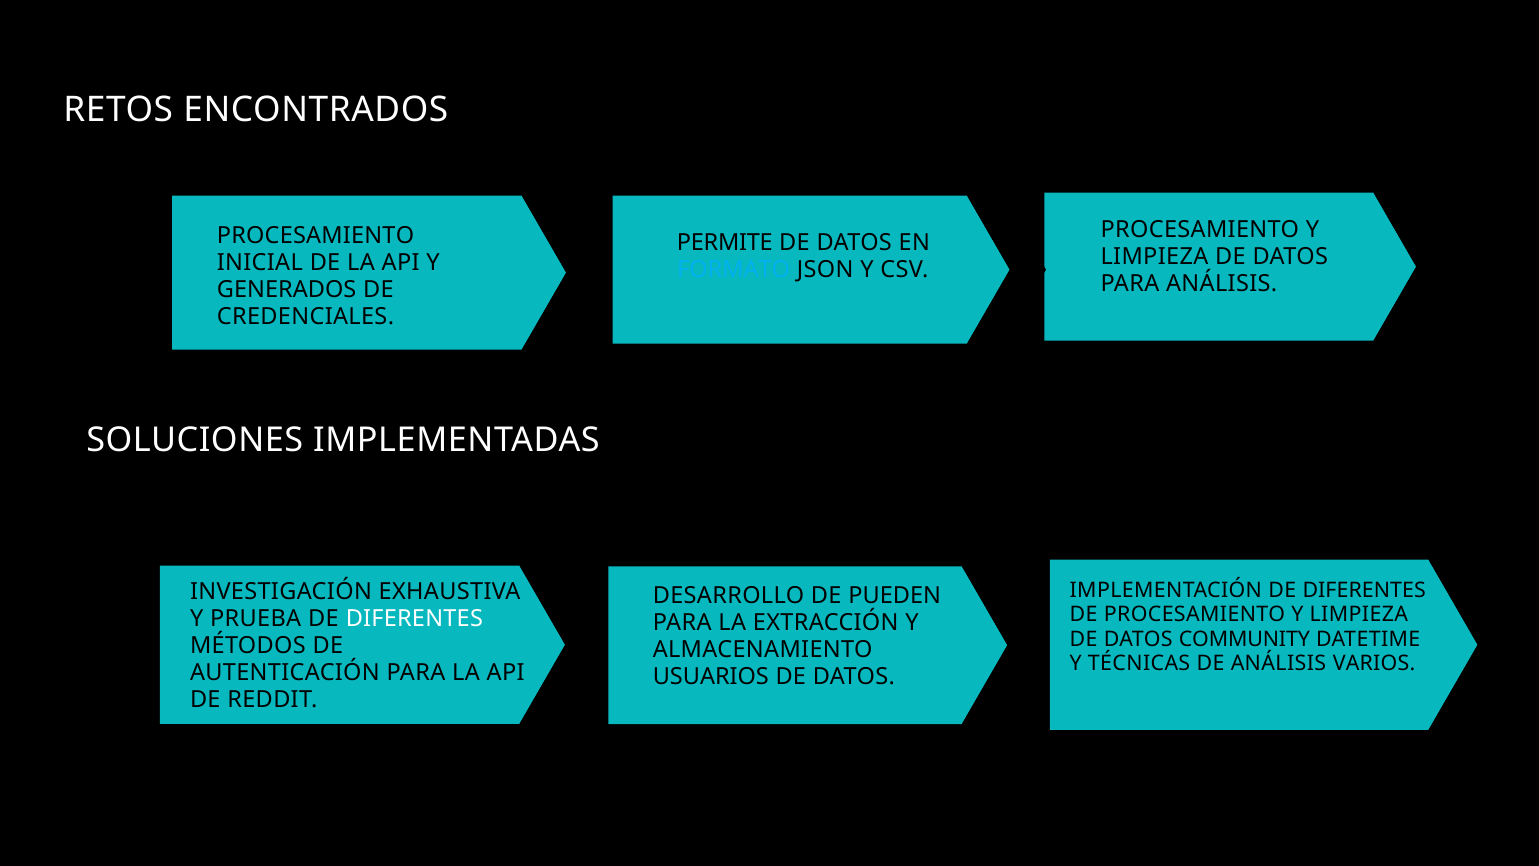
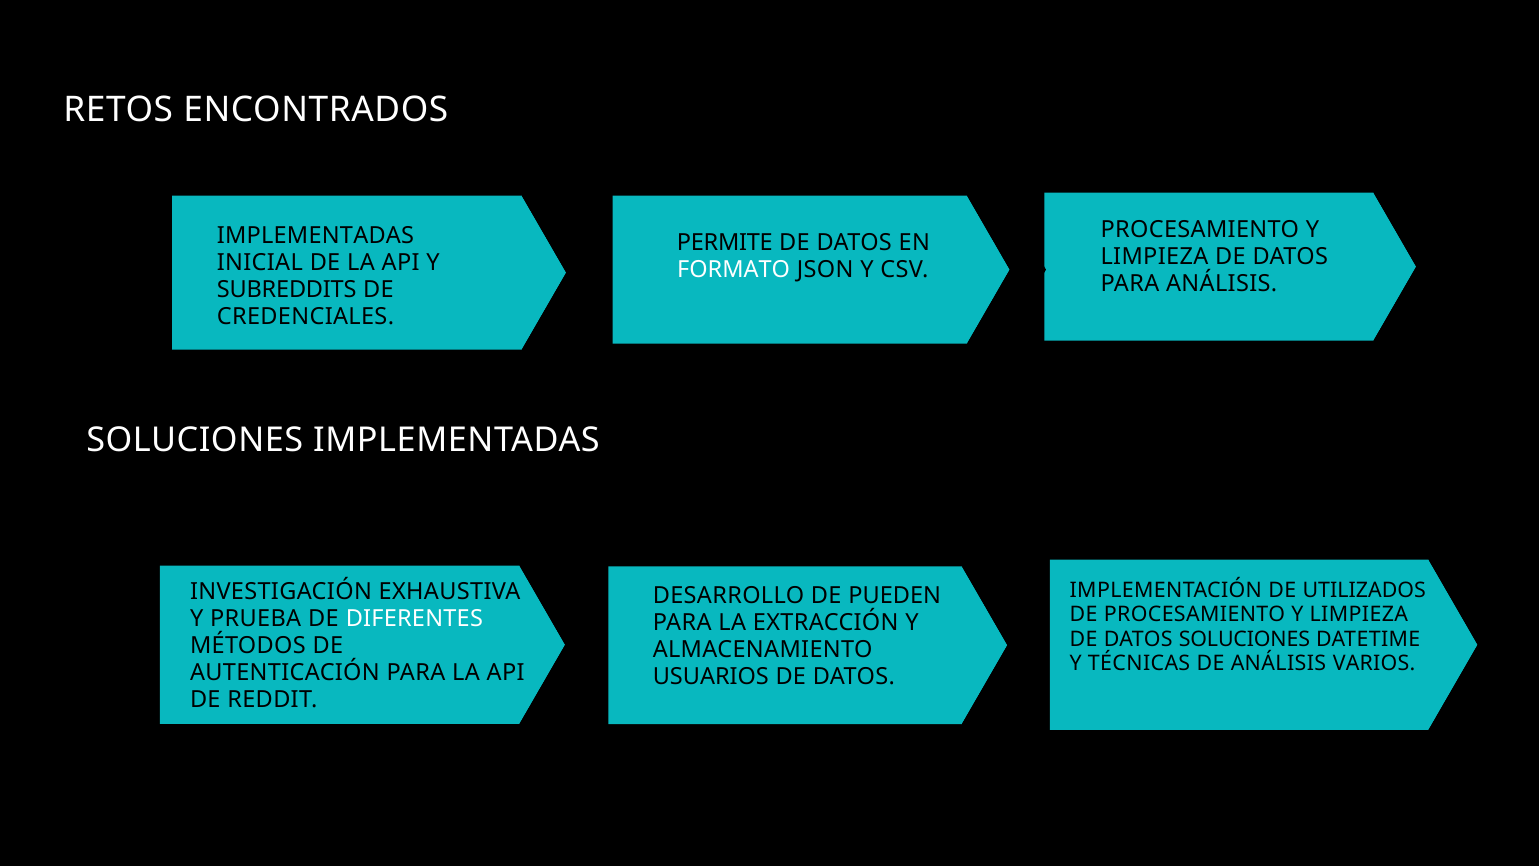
PROCESAMIENTO: PROCESAMIENTO -> IMPLEMENTADAS (316, 236)
FORMATO colour: light blue -> white (734, 270)
GENERADOS: GENERADOS -> SUBREDDITS (287, 290)
IMPLEMENTACIÓN DE DIFERENTES: DIFERENTES -> UTILIZADOS (1364, 590)
DATOS COMMUNITY: COMMUNITY -> SOLUCIONES (1244, 639)
